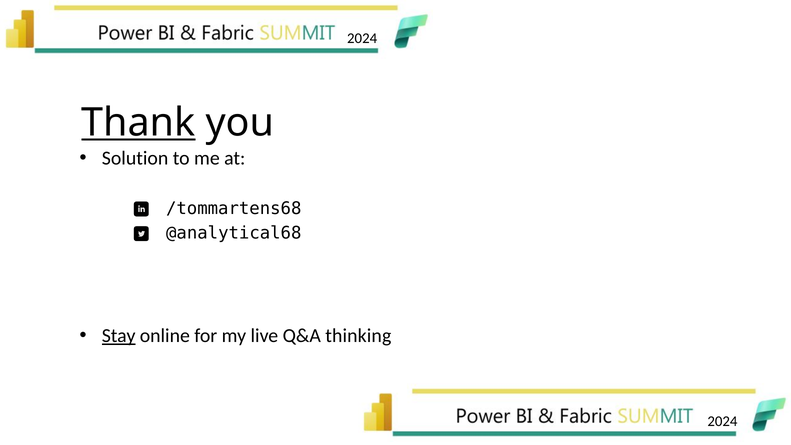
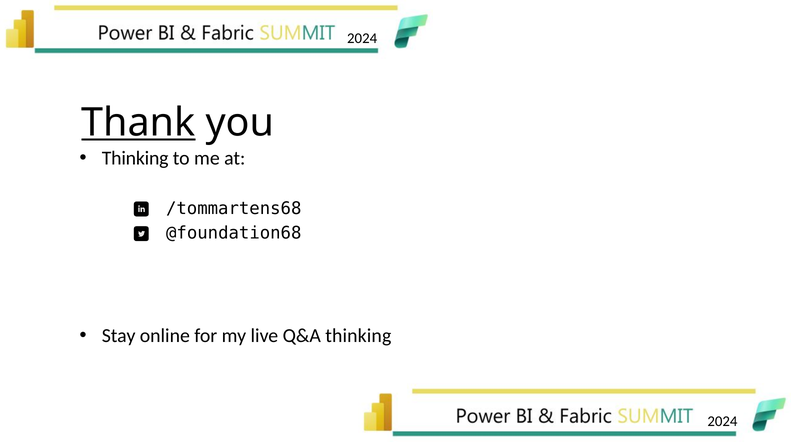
Solution: Solution -> Thinking (135, 158)
@analytical68: @analytical68 -> @foundation68 (234, 233)
Stay underline: present -> none (119, 336)
